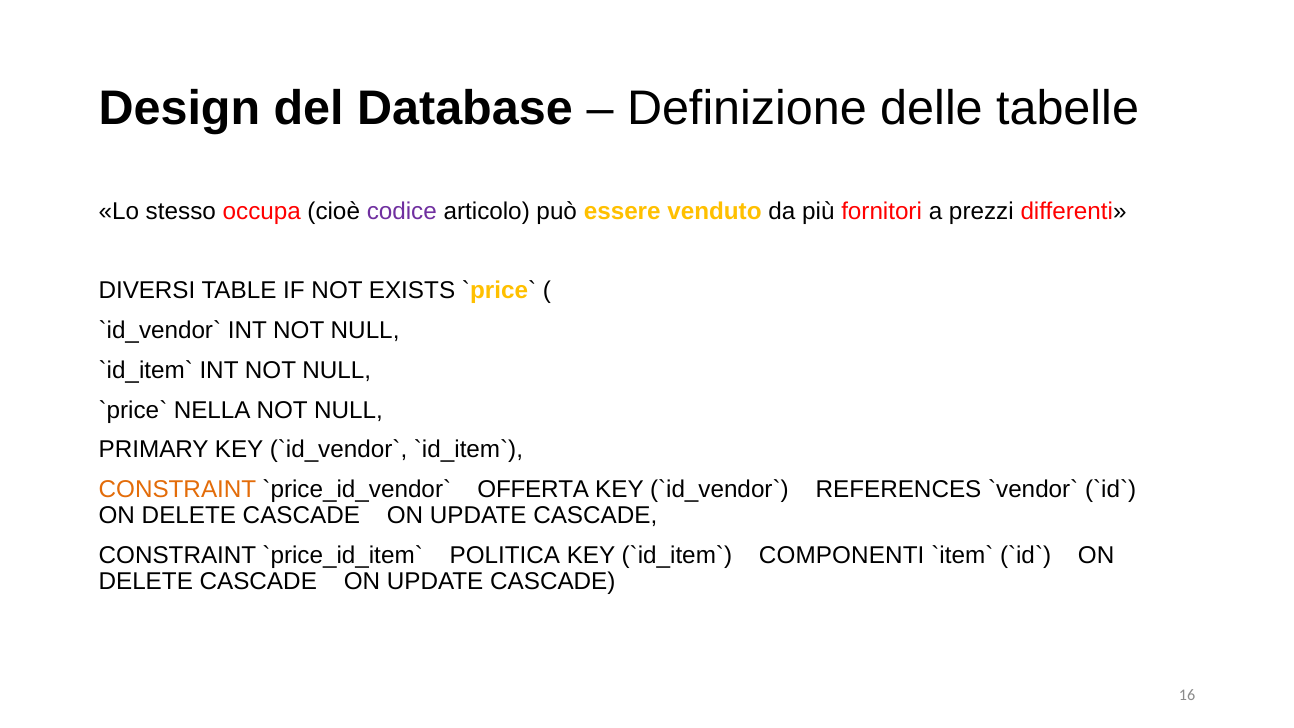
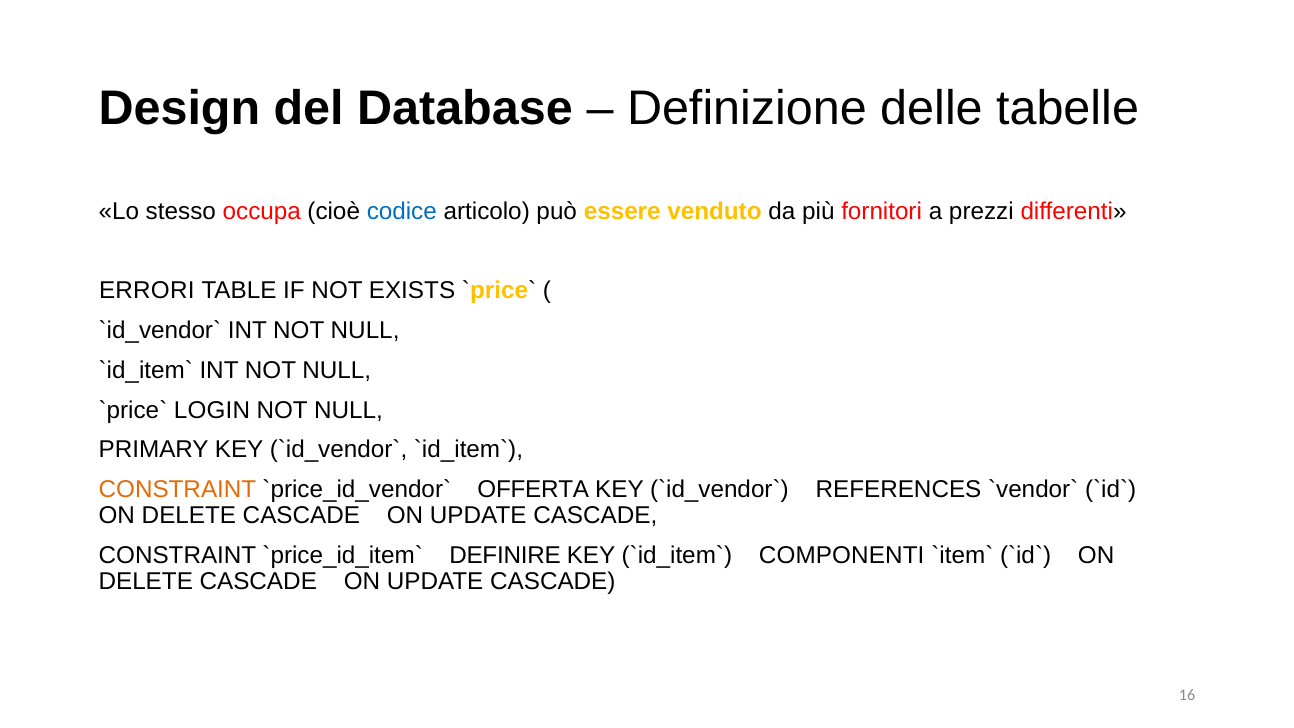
codice colour: purple -> blue (402, 212)
DIVERSI: DIVERSI -> ERRORI (147, 291)
NELLA: NELLA -> LOGIN (212, 410)
POLITICA: POLITICA -> DEFINIRE (505, 555)
